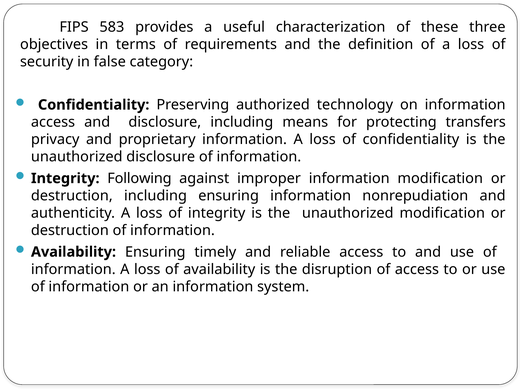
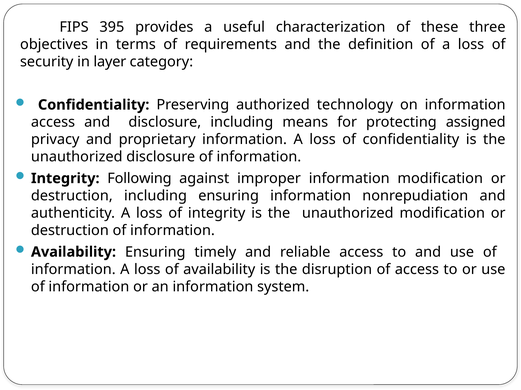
583: 583 -> 395 (112, 27)
false: false -> layer (110, 62)
transfers: transfers -> assigned (476, 122)
